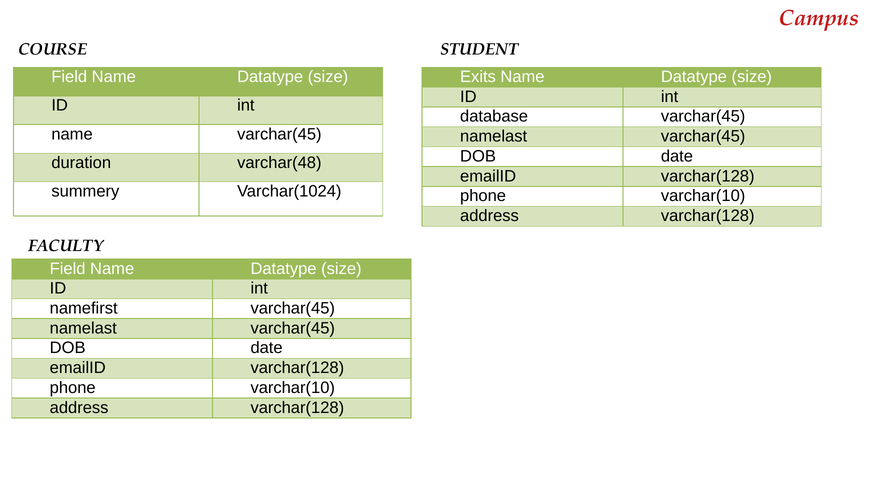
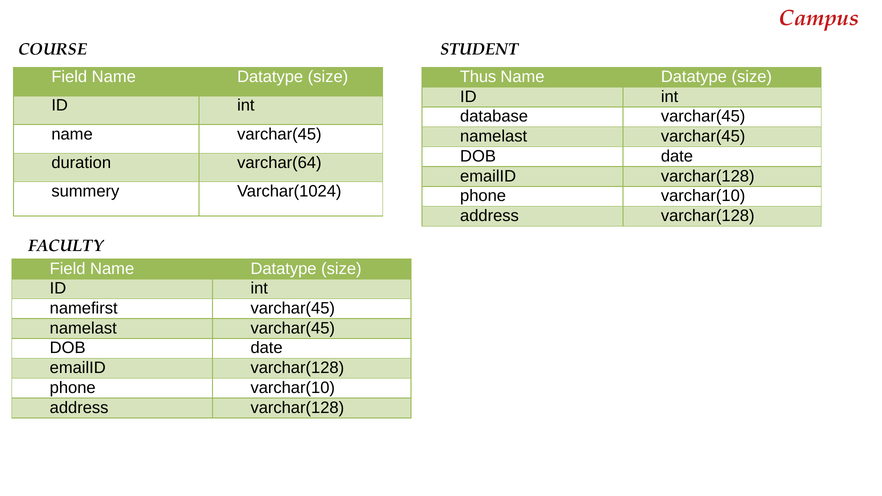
Exits: Exits -> Thus (478, 77)
varchar(48: varchar(48 -> varchar(64 (279, 163)
